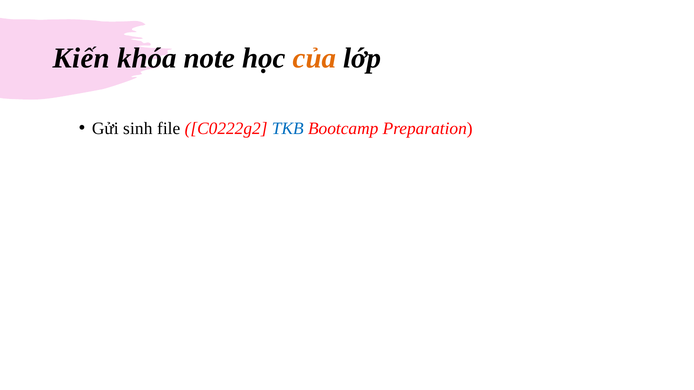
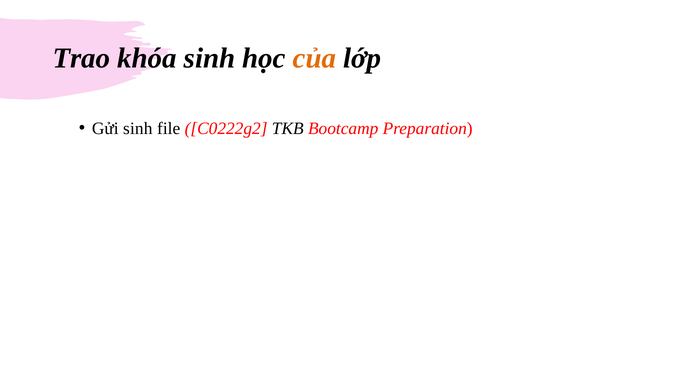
Kiến: Kiến -> Trao (82, 58)
khóa note: note -> sinh (210, 58)
TKB colour: blue -> black (288, 129)
